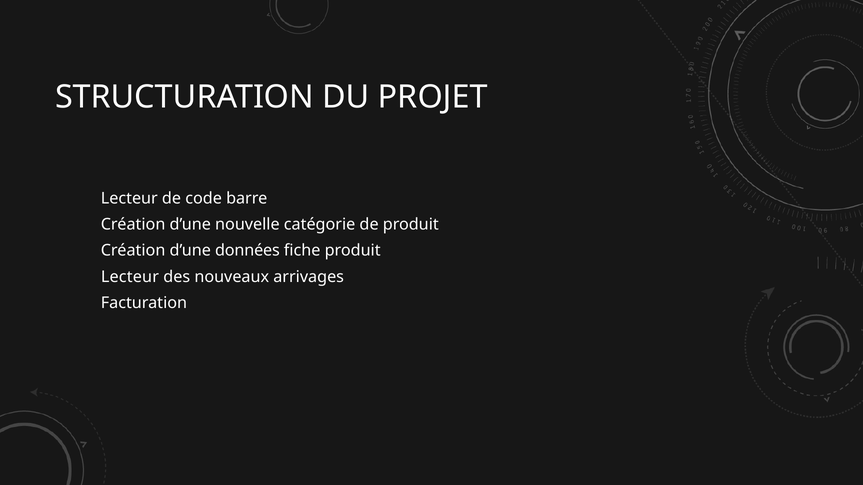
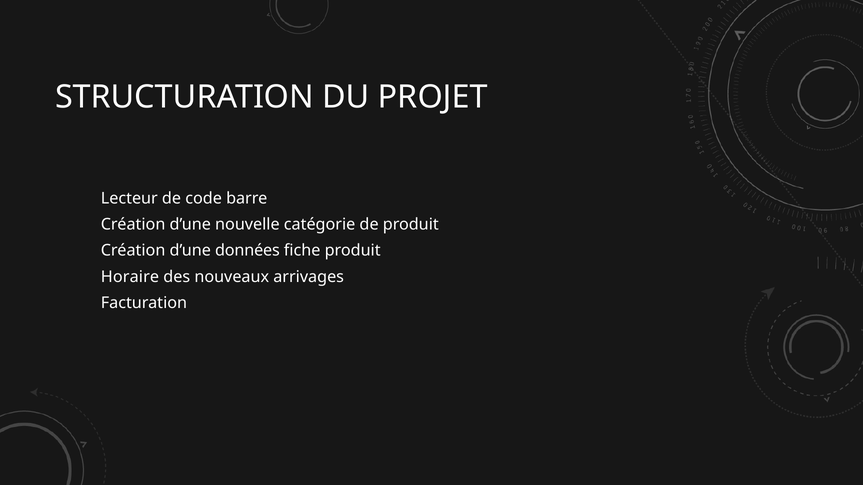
Lecteur: Lecteur -> Horaire (130, 277)
